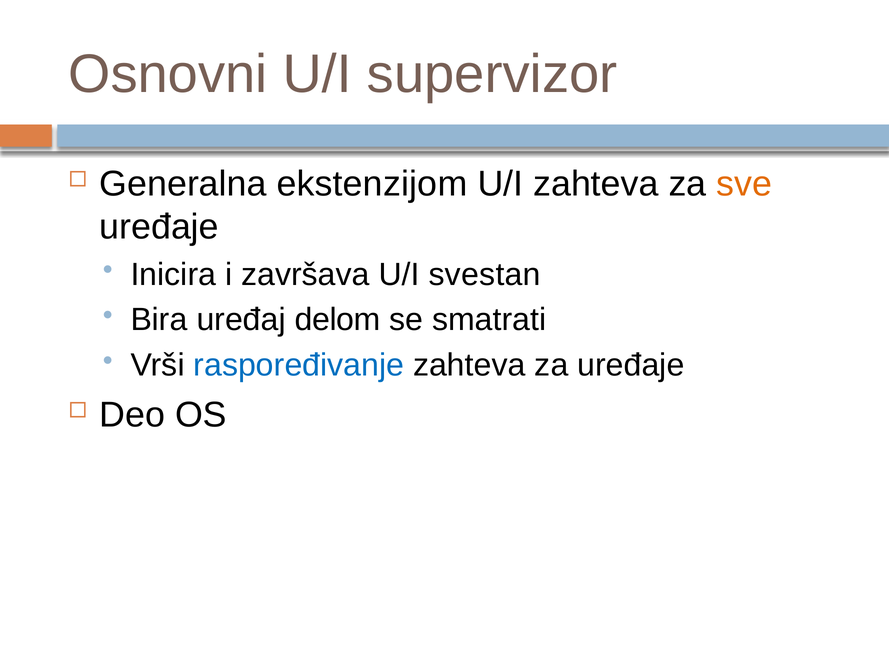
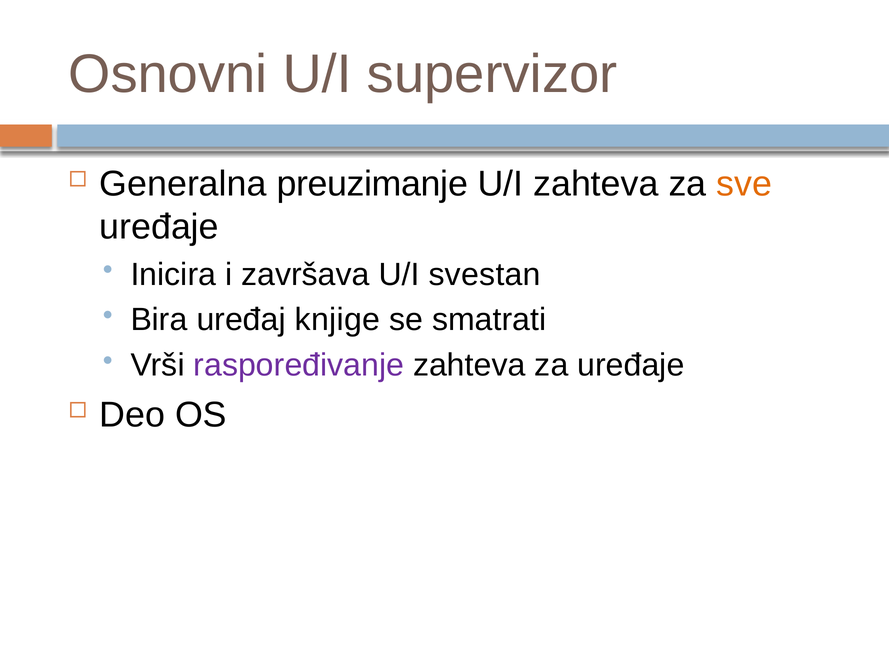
ekstenzijom: ekstenzijom -> preuzimanje (372, 184)
delom: delom -> knjige (337, 320)
raspoređivanje colour: blue -> purple (299, 365)
